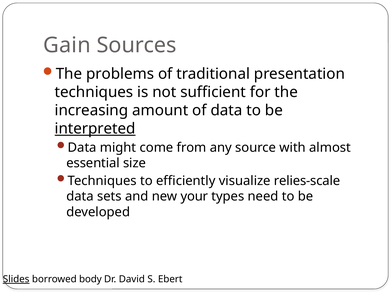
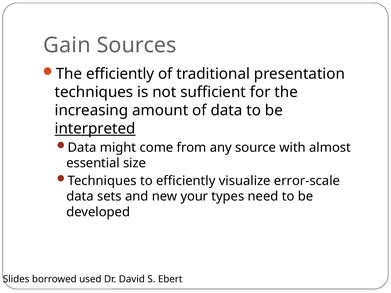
The problems: problems -> efficiently (120, 74)
relies-scale: relies-scale -> error-scale (307, 181)
Slides underline: present -> none (16, 279)
body: body -> used (90, 279)
